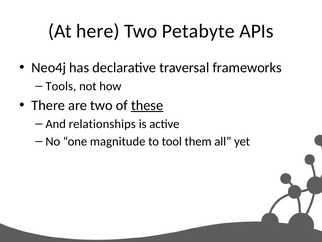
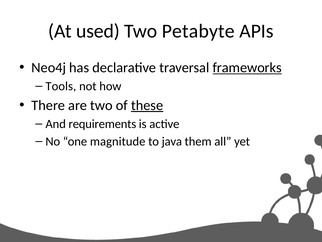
here: here -> used (98, 31)
frameworks underline: none -> present (247, 68)
relationships: relationships -> requirements (102, 124)
tool: tool -> java (172, 141)
